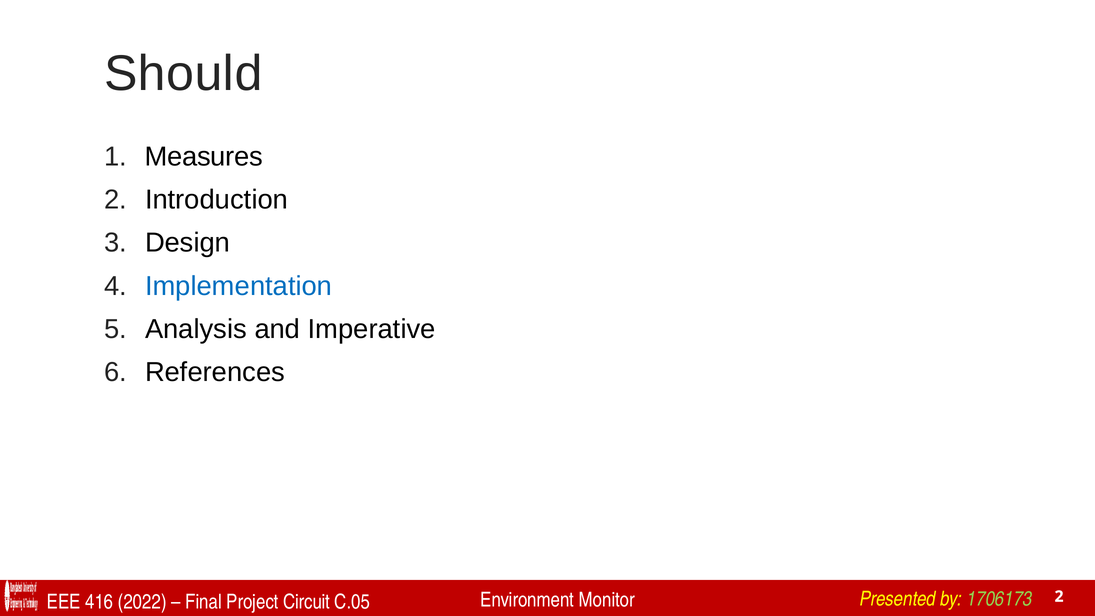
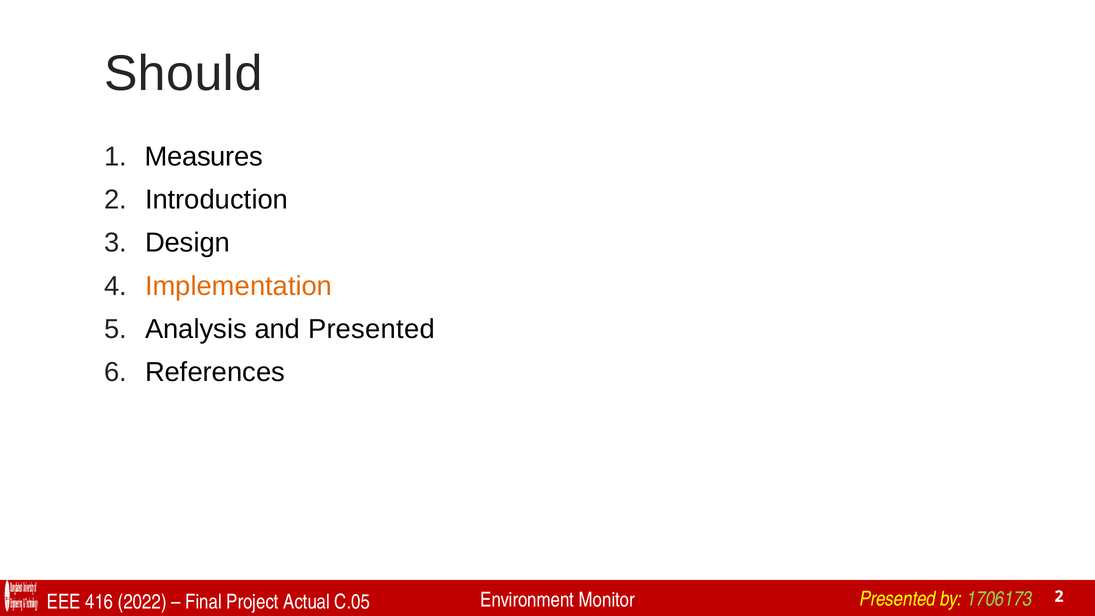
Implementation colour: blue -> orange (239, 286)
and Imperative: Imperative -> Presented (372, 329)
Circuit: Circuit -> Actual (307, 602)
